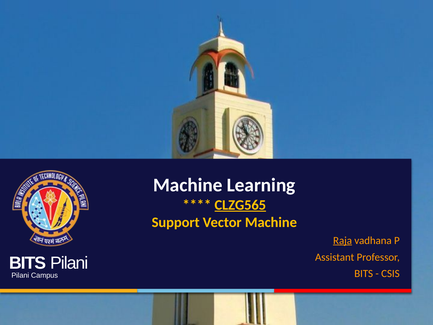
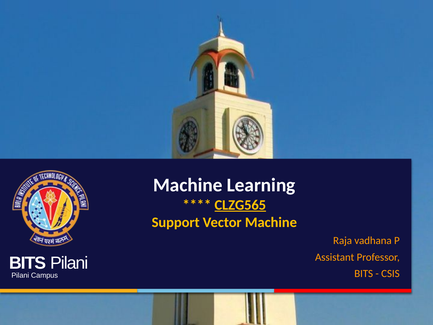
Raja underline: present -> none (343, 240)
